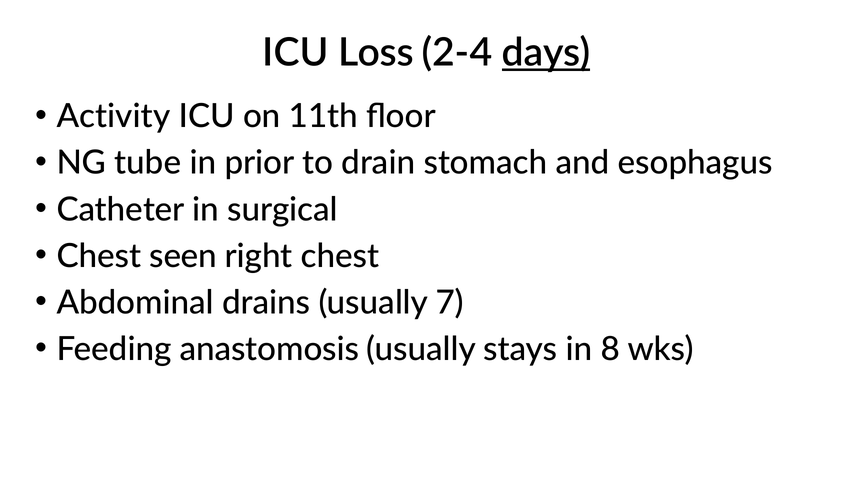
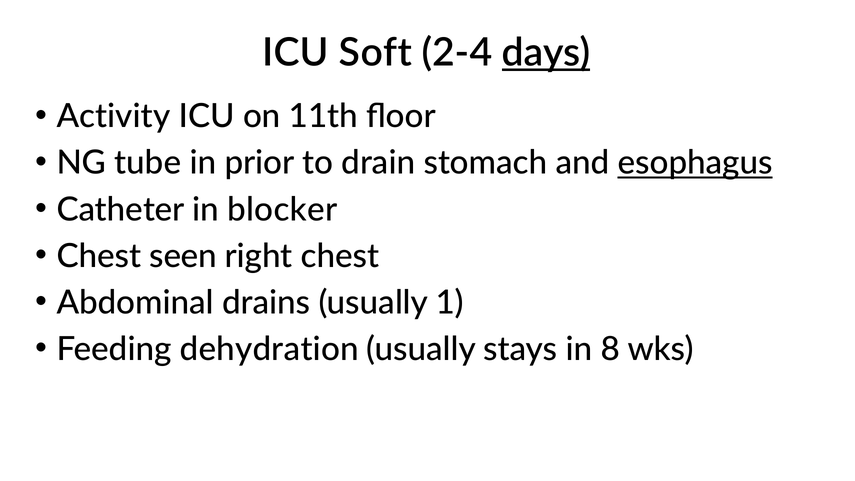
Loss: Loss -> Soft (375, 53)
esophagus underline: none -> present (695, 163)
surgical: surgical -> blocker (282, 210)
7: 7 -> 1 (450, 303)
anastomosis: anastomosis -> dehydration (269, 349)
